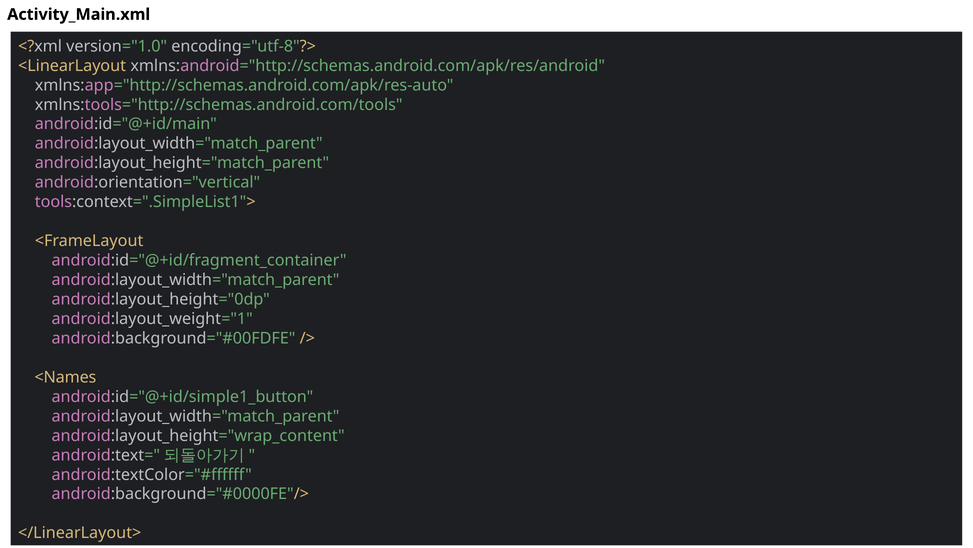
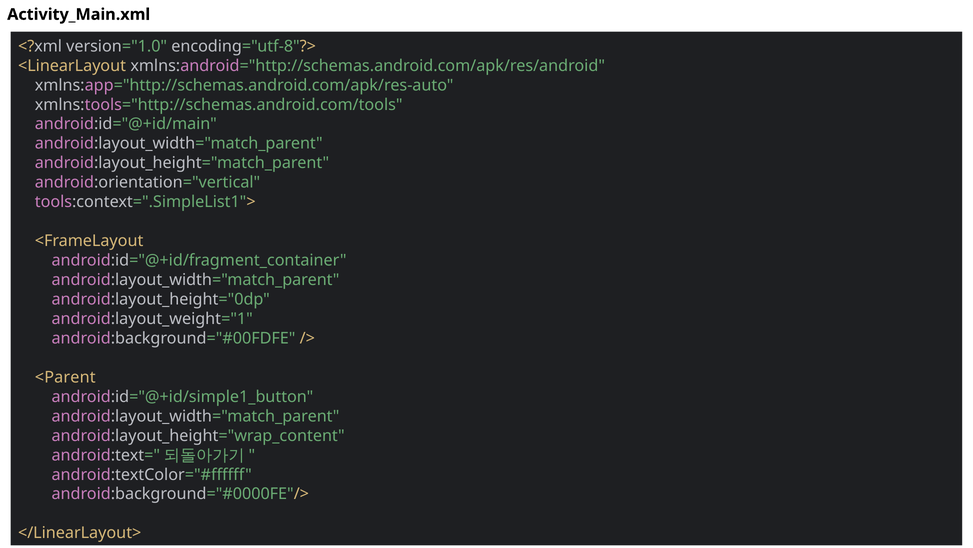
<Names: <Names -> <Parent (65, 377)
